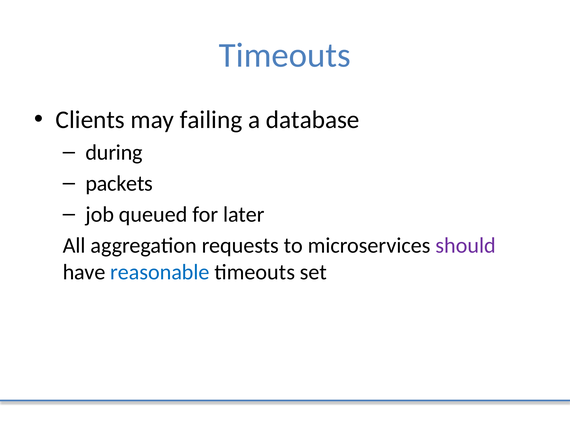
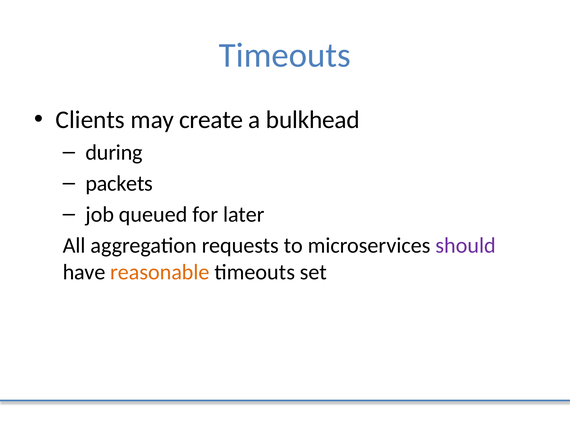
failing: failing -> create (211, 120)
database: database -> bulkhead (313, 120)
reasonable colour: blue -> orange (160, 272)
